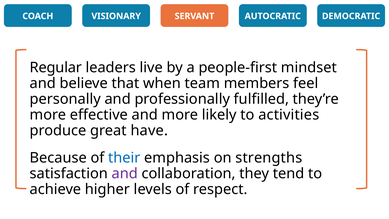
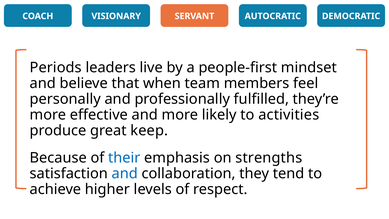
Regular: Regular -> Periods (56, 67)
have: have -> keep (149, 131)
and colour: purple -> blue (125, 173)
